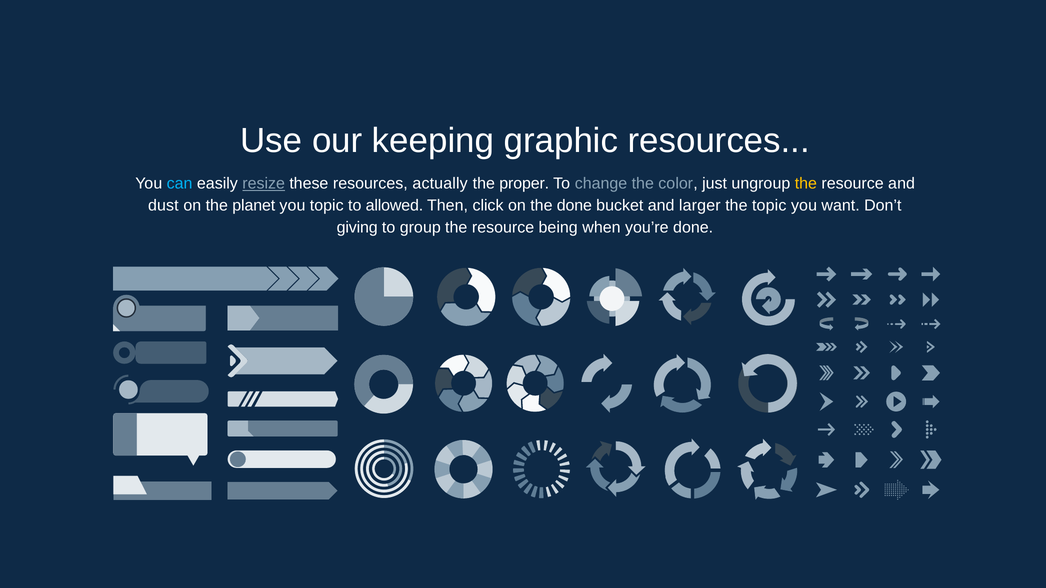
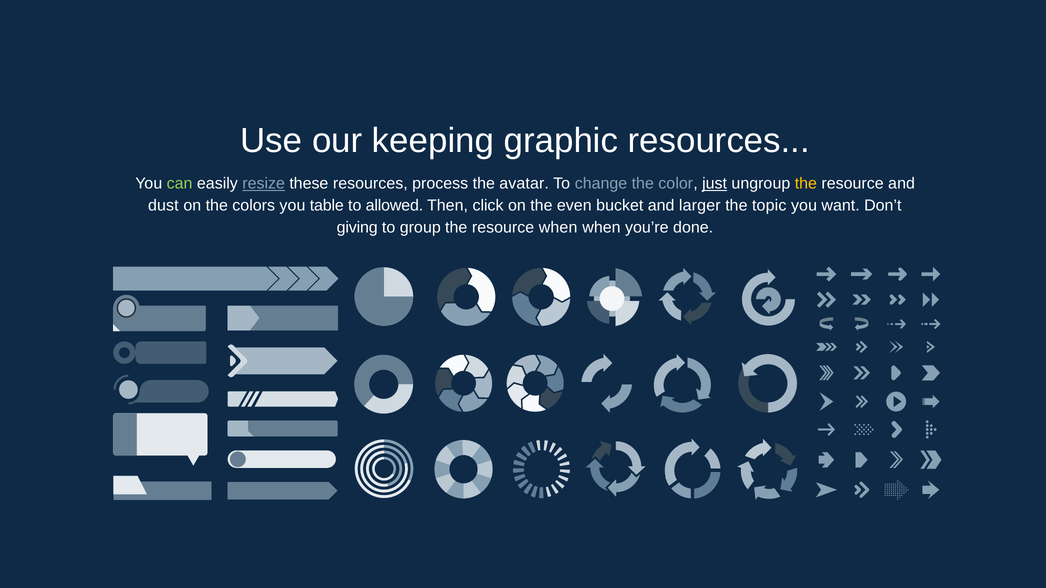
can colour: light blue -> light green (180, 184)
actually: actually -> process (440, 184)
proper: proper -> avatar (524, 184)
just underline: none -> present (715, 184)
planet: planet -> colors (254, 206)
you topic: topic -> table (327, 206)
the done: done -> even (574, 206)
resource being: being -> when (558, 228)
